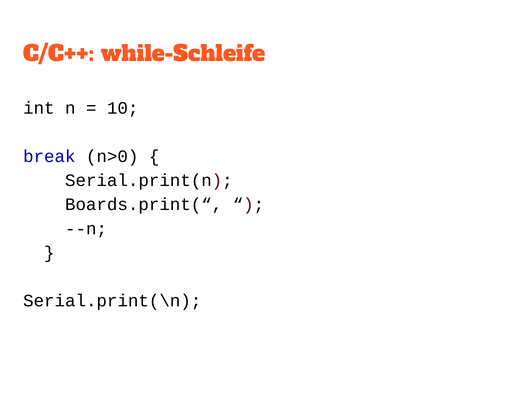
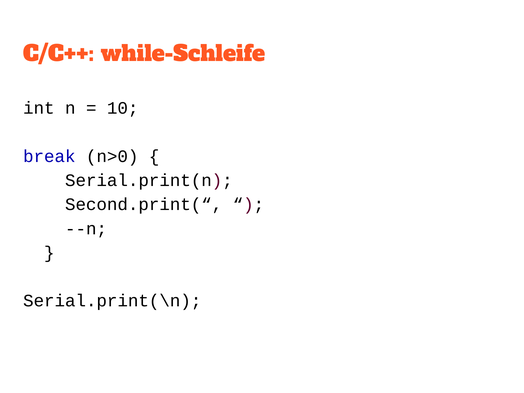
Boards.print(“: Boards.print(“ -> Second.print(“ (144, 205)
